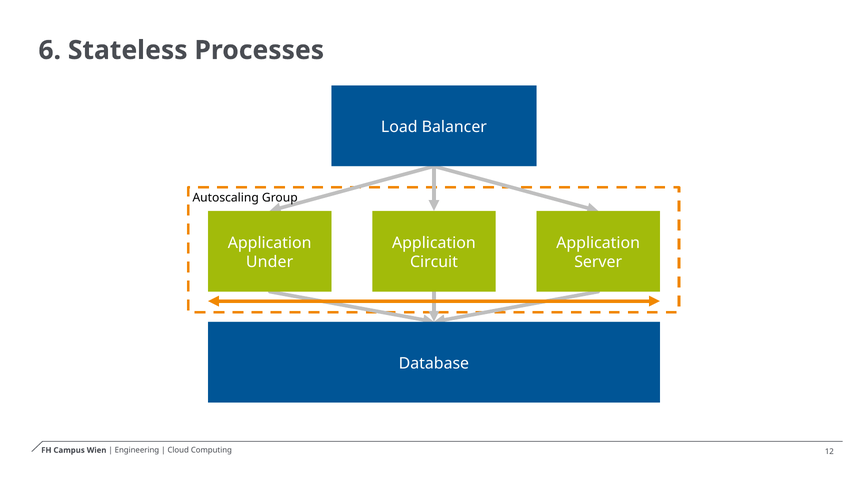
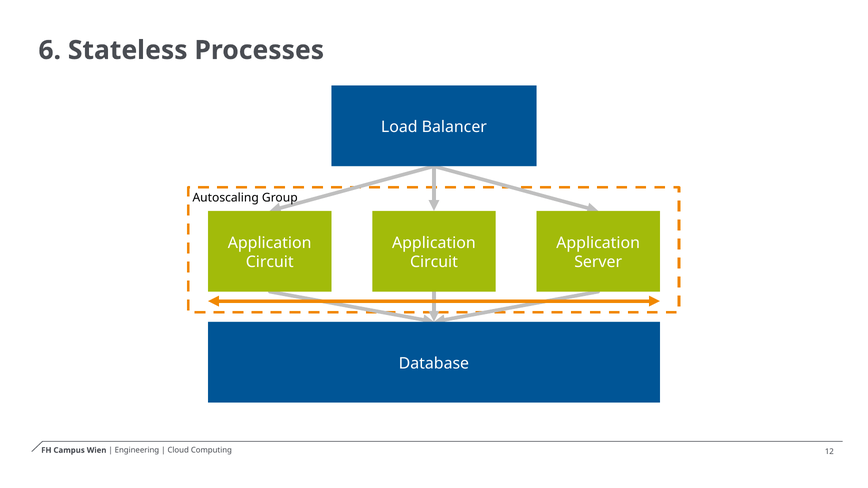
Under: Under -> Circuit (270, 262)
